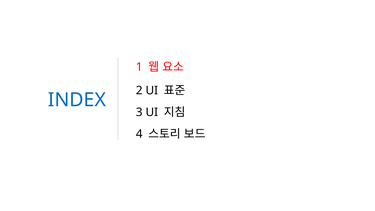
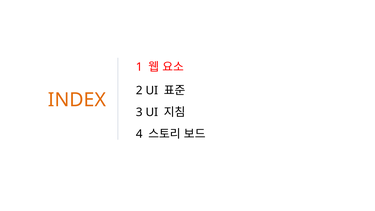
INDEX colour: blue -> orange (77, 100)
